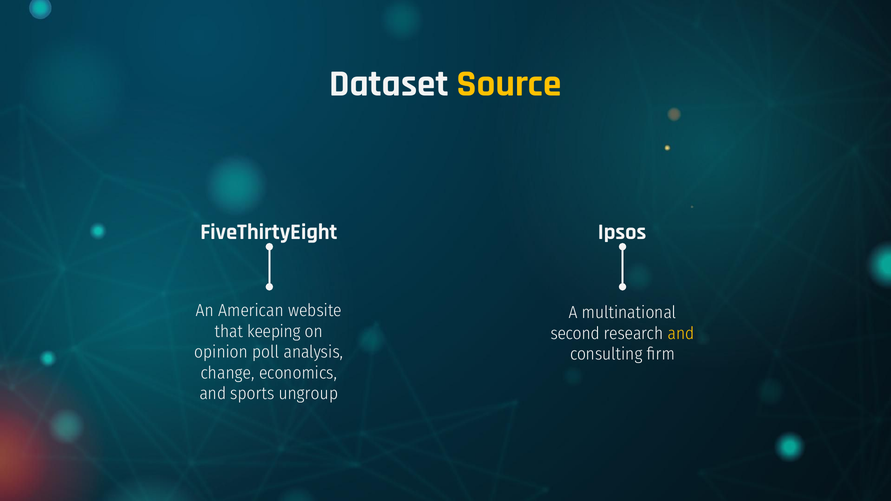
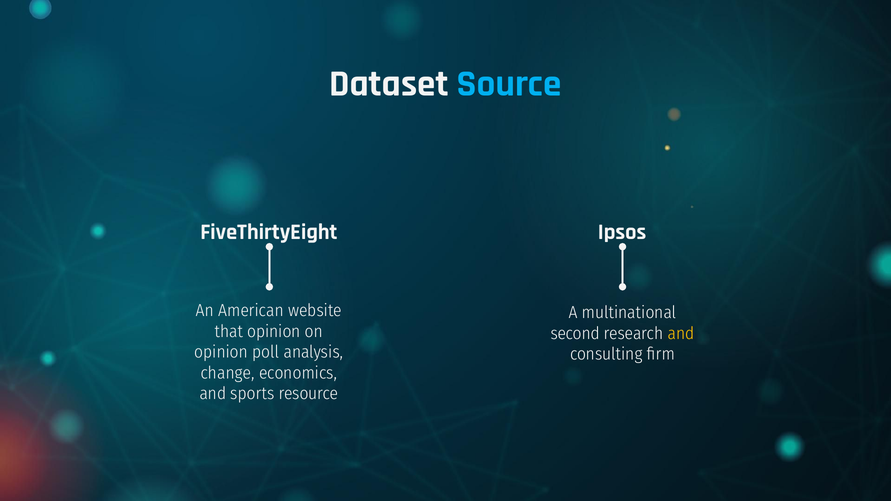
Source colour: yellow -> light blue (509, 83)
that keeping: keeping -> opinion (274, 332)
ungroup: ungroup -> resource (308, 394)
